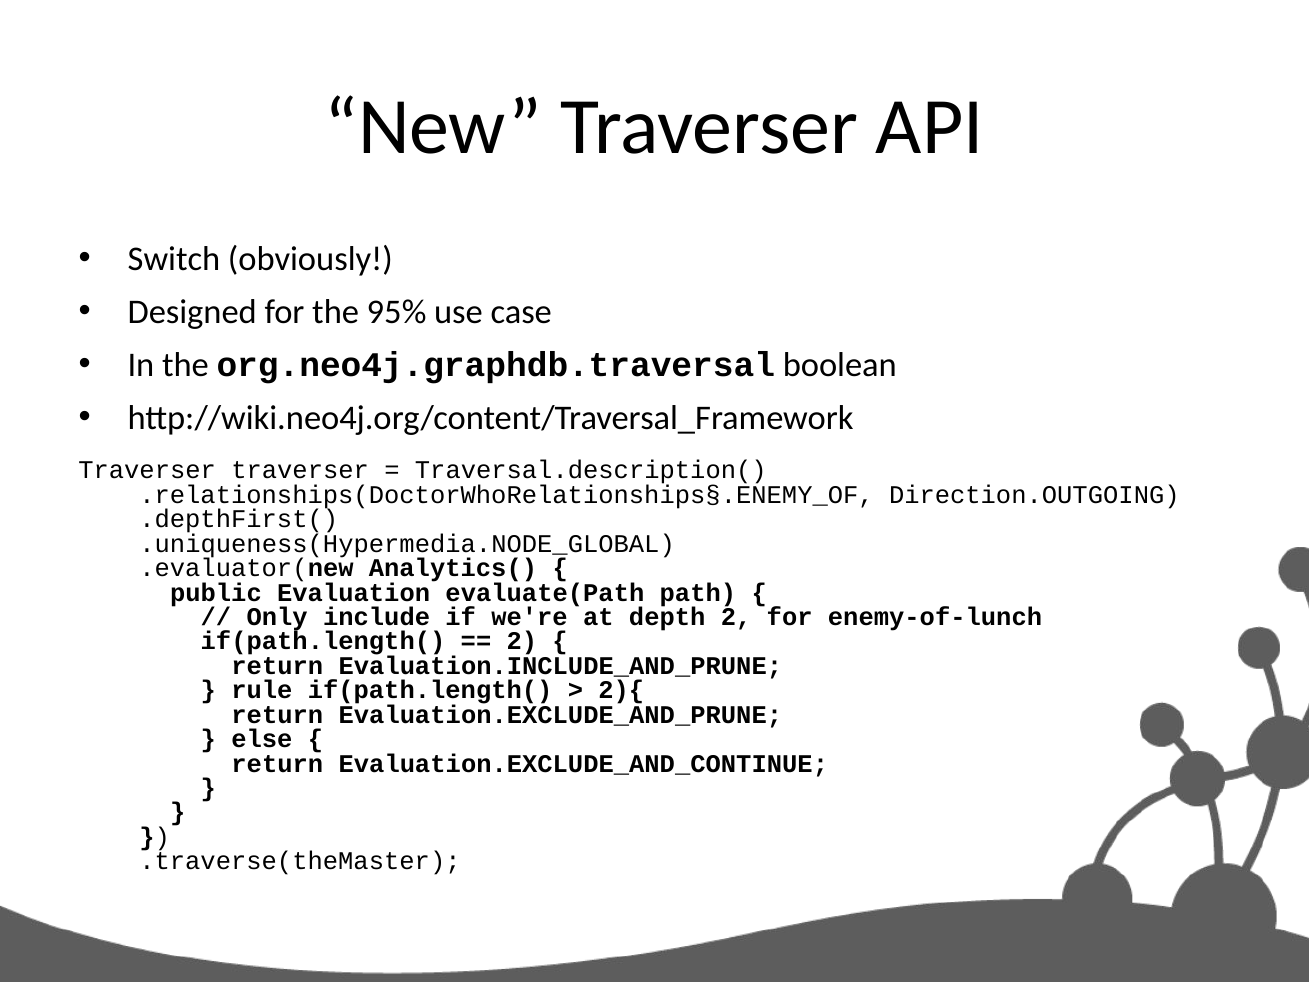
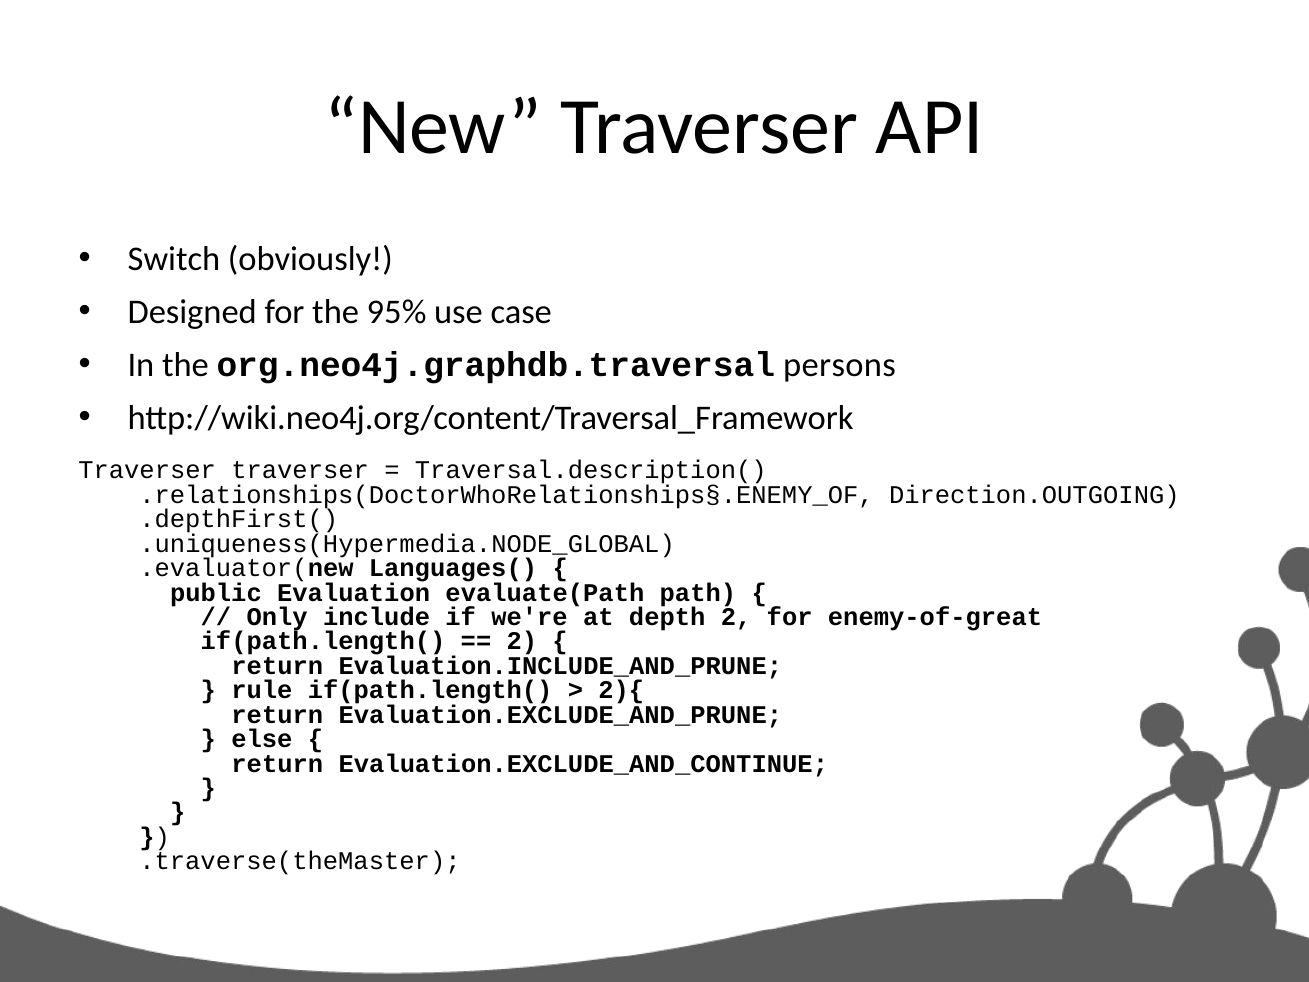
boolean: boolean -> persons (840, 365)
Analytics(: Analytics( -> Languages( (453, 568)
enemy-of-lunch: enemy-of-lunch -> enemy-of-great (935, 617)
